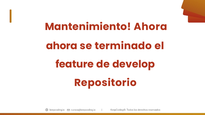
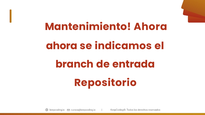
terminado: terminado -> indicamos (123, 46)
feature: feature -> branch (75, 64)
develop: develop -> entrada (134, 64)
